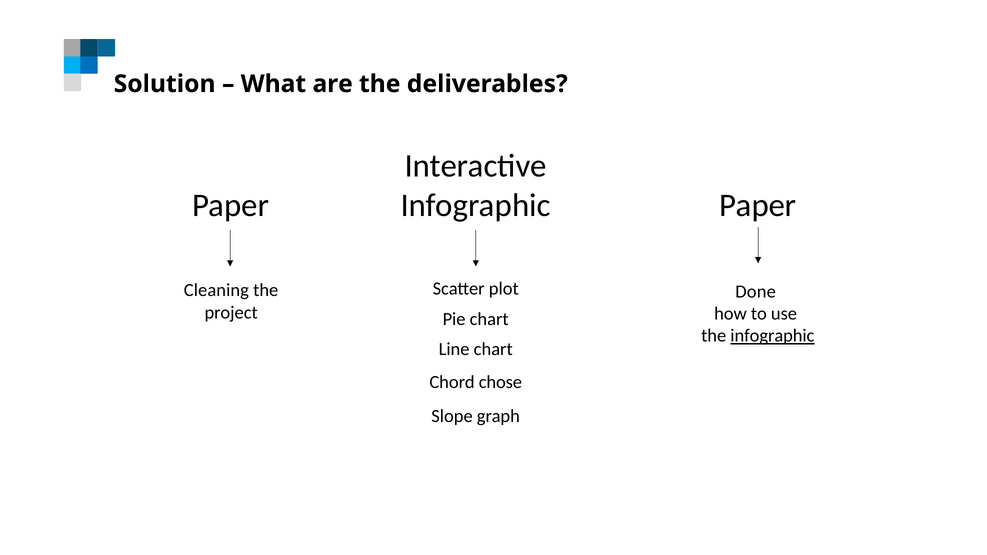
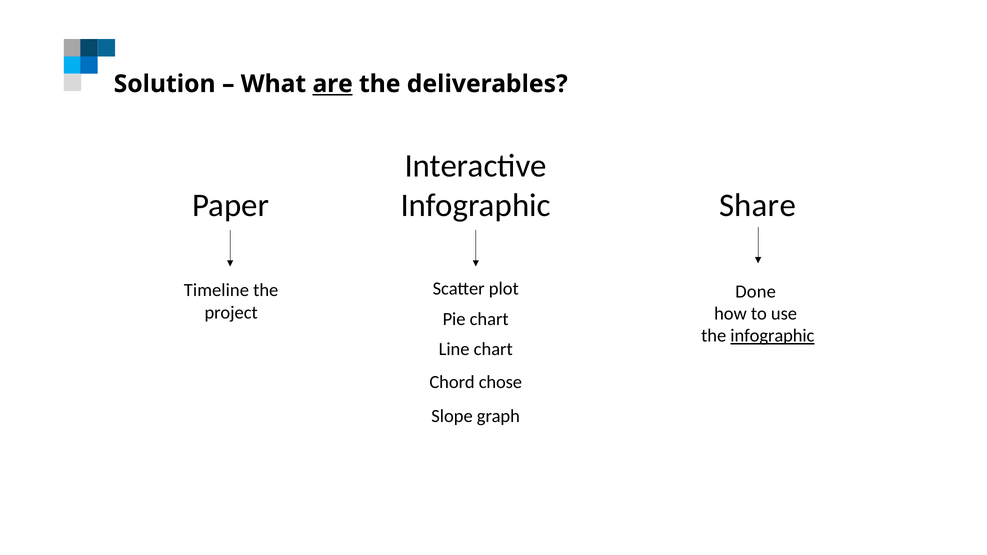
are underline: none -> present (333, 84)
Infographic Paper: Paper -> Share (758, 205)
Cleaning: Cleaning -> Timeline (216, 290)
